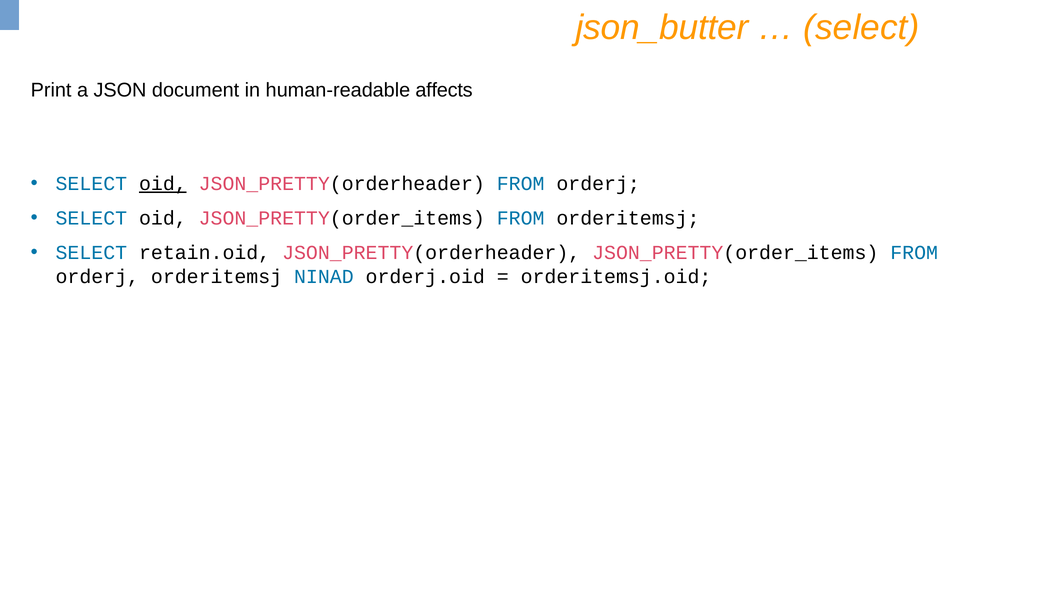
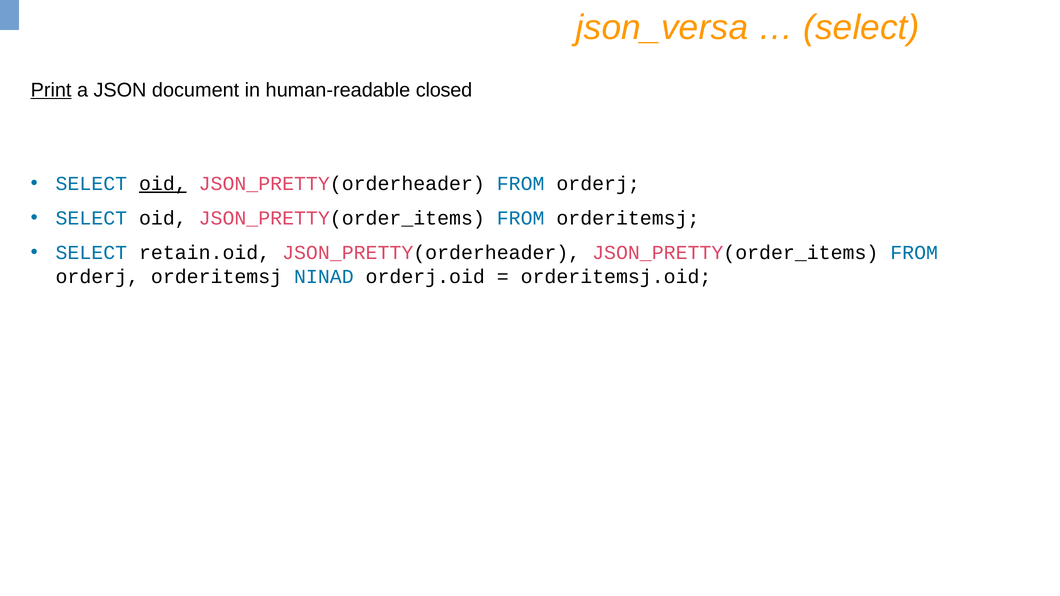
json_butter: json_butter -> json_versa (662, 28)
Print underline: none -> present (51, 90)
affects: affects -> closed (444, 90)
